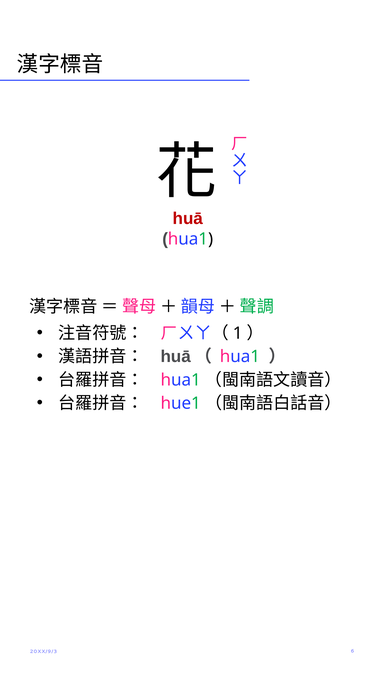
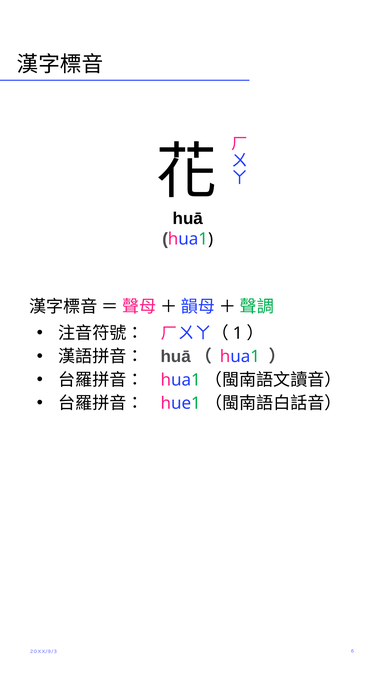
huā colour: red -> black (188, 218)
